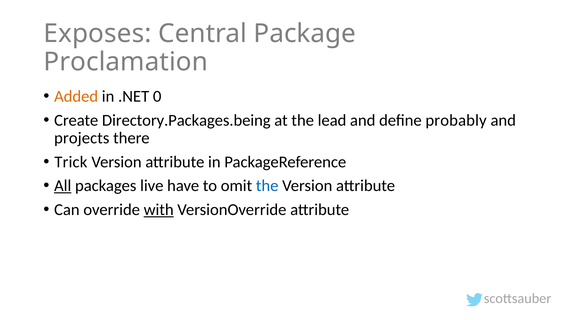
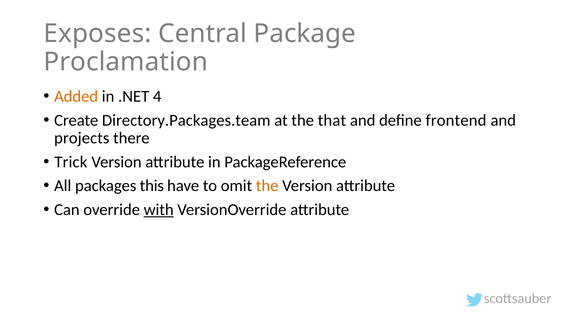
0: 0 -> 4 (157, 97)
Directory.Packages.being: Directory.Packages.being -> Directory.Packages.team (186, 120)
lead: lead -> that (332, 120)
probably: probably -> frontend (456, 120)
All underline: present -> none (63, 186)
live: live -> this (152, 186)
the colour: blue -> orange (267, 186)
